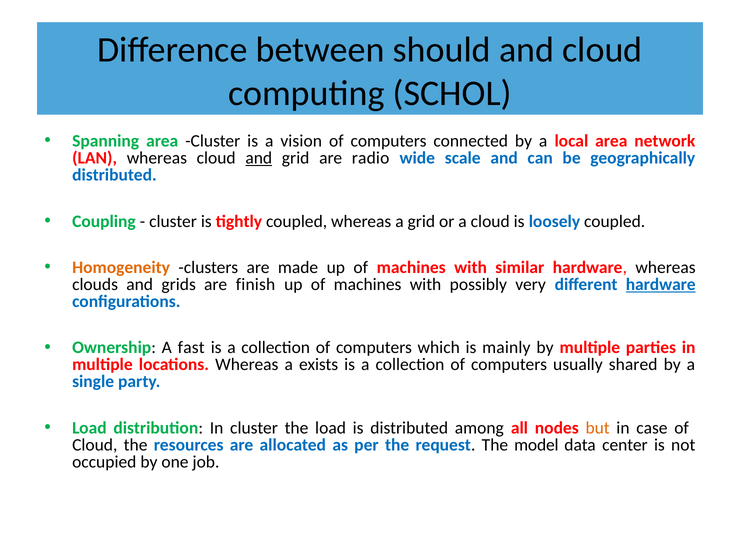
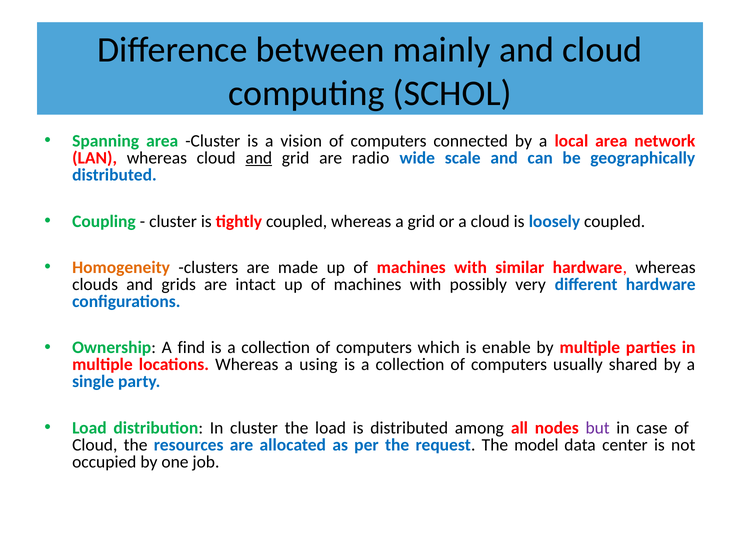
should: should -> mainly (442, 50)
finish: finish -> intact (256, 284)
hardware underline: present -> none (661, 284)
fast: fast -> find (191, 348)
mainly: mainly -> enable (506, 348)
exists: exists -> using (318, 365)
but colour: orange -> purple (598, 428)
